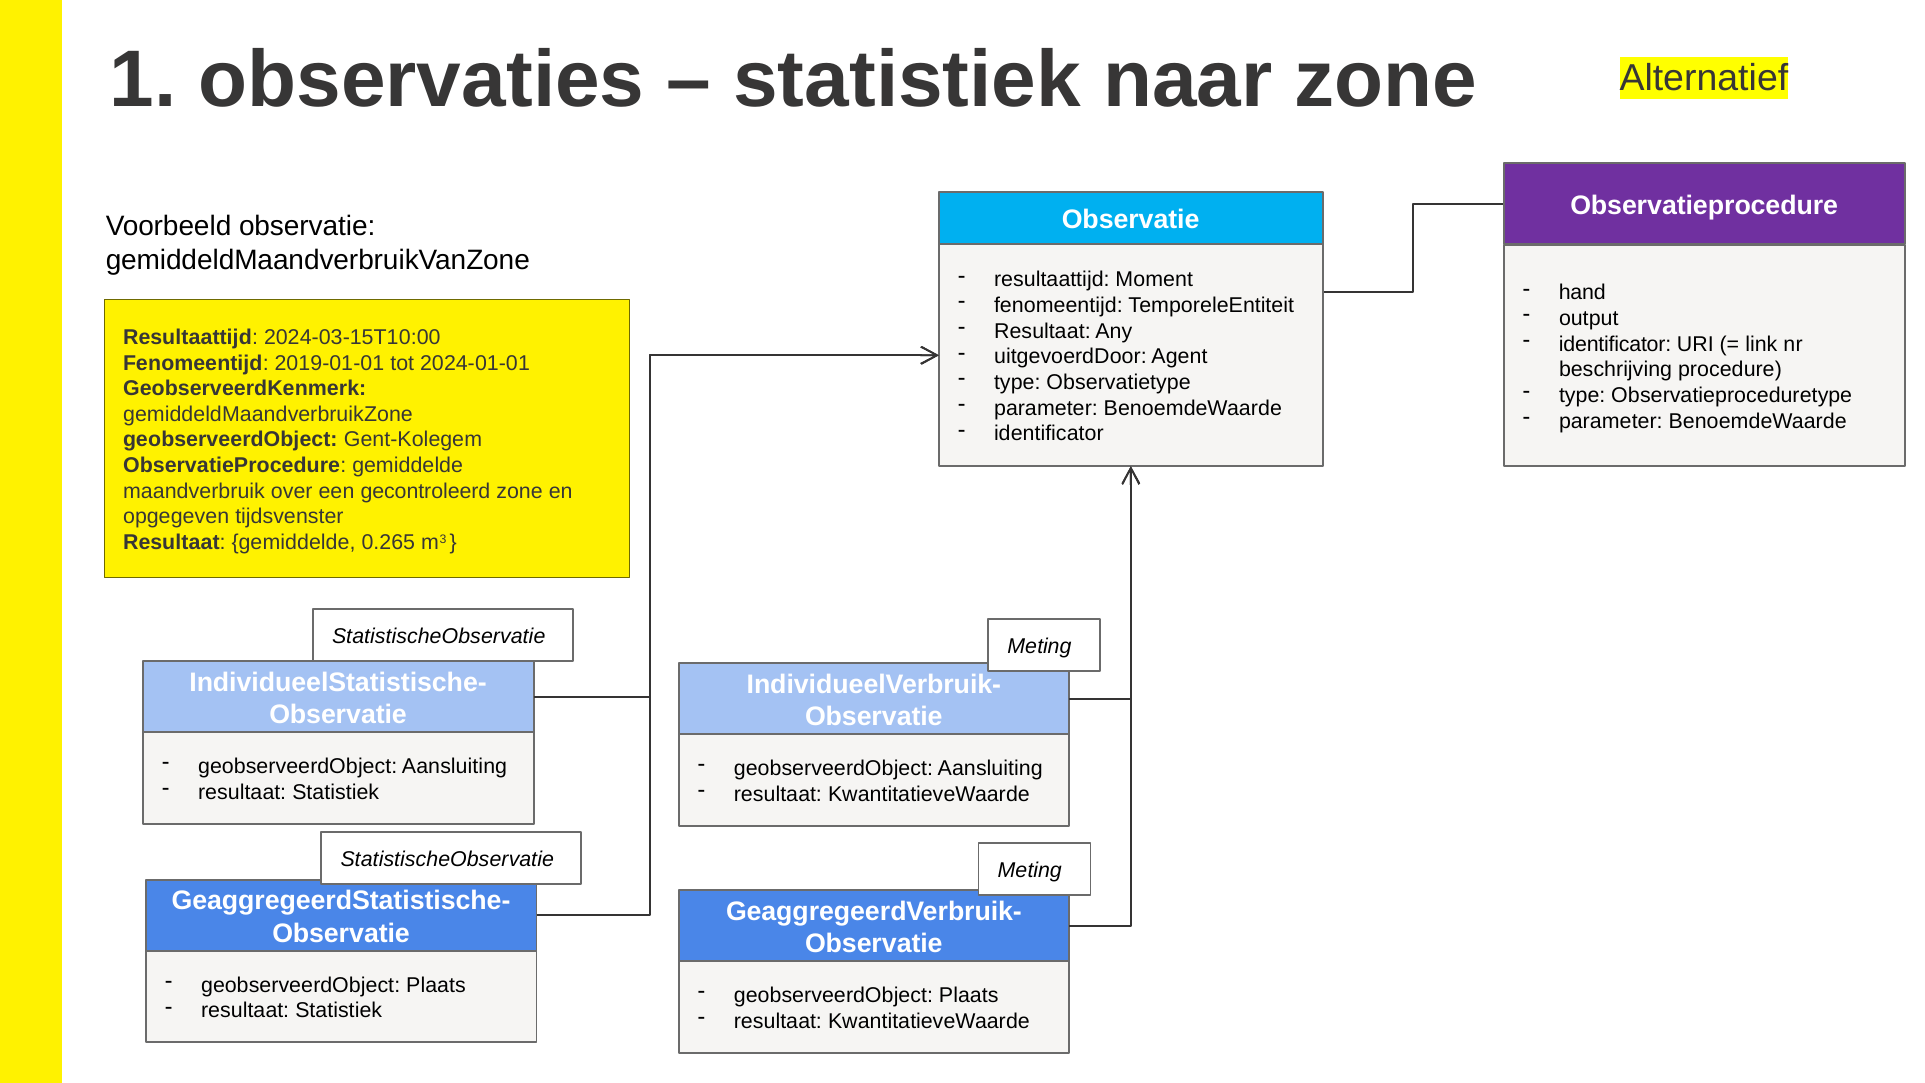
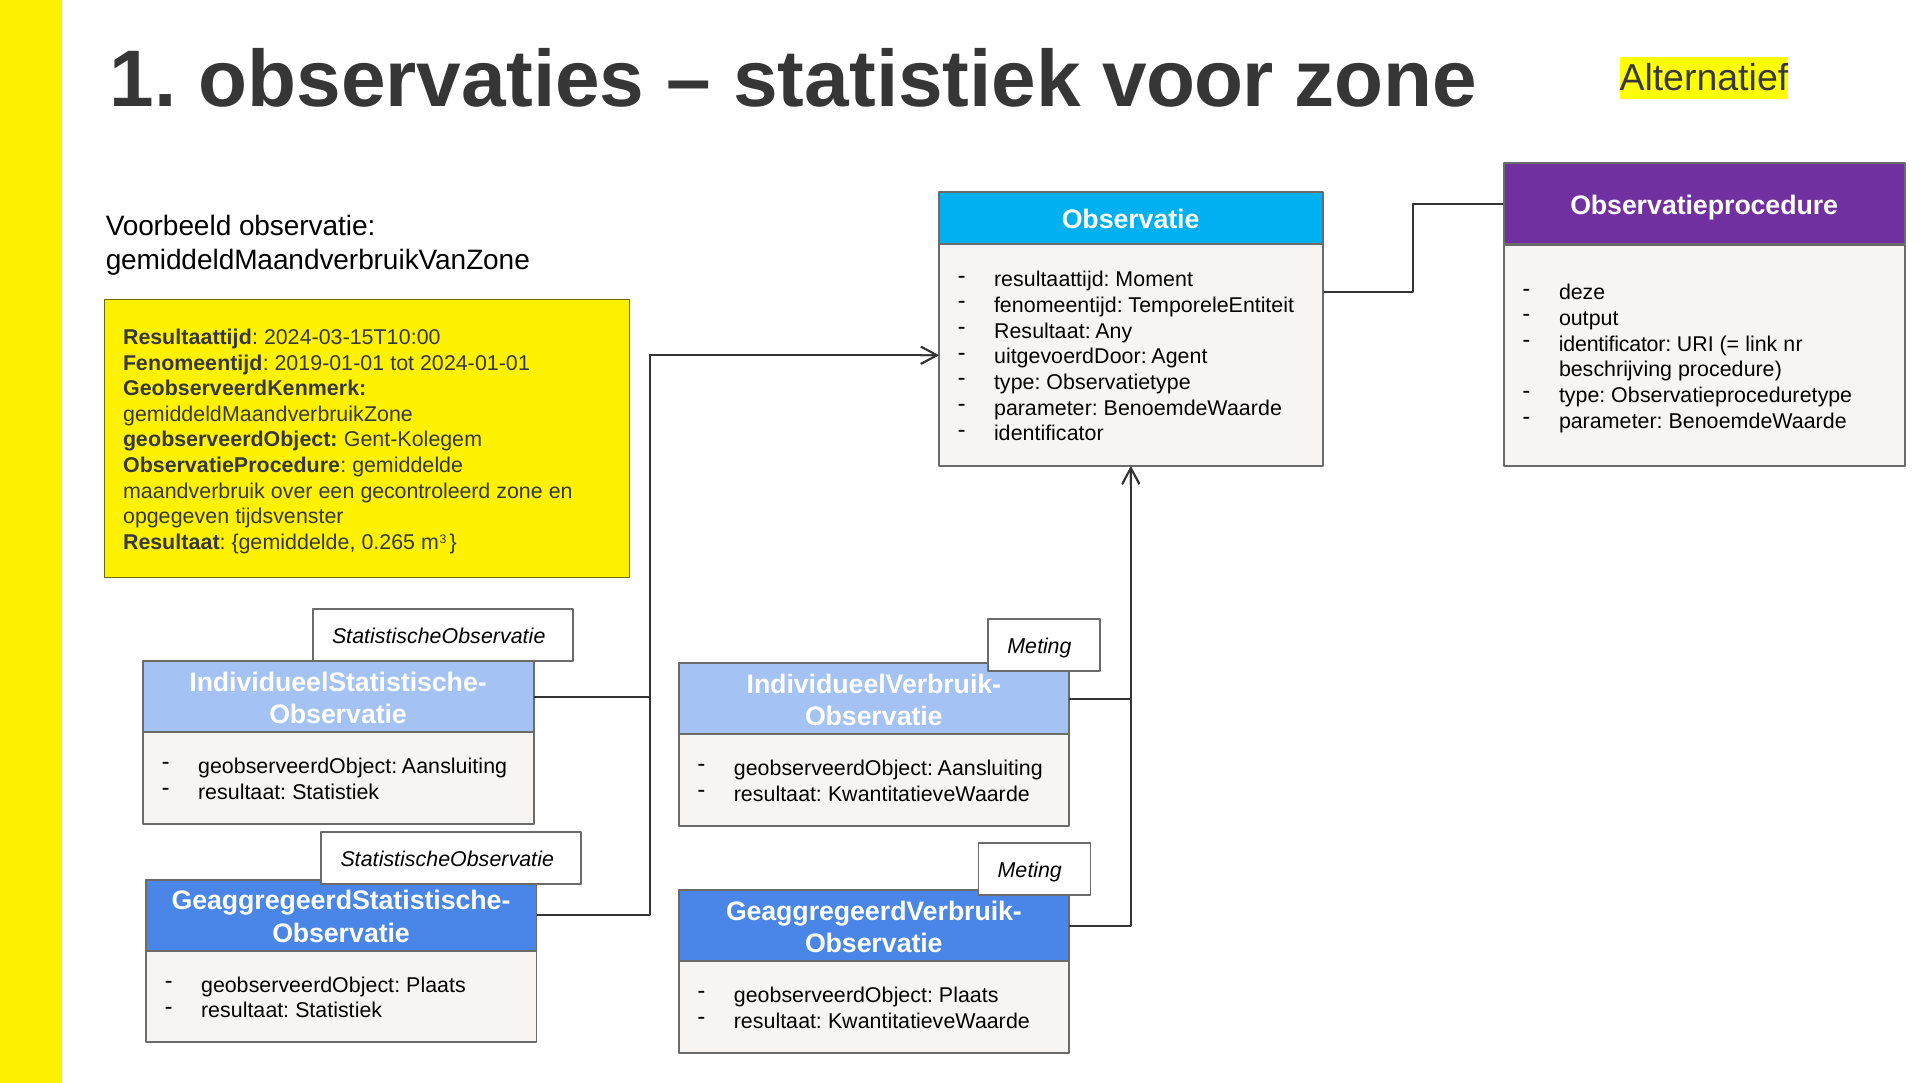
naar: naar -> voor (1188, 80)
hand: hand -> deze (1582, 293)
